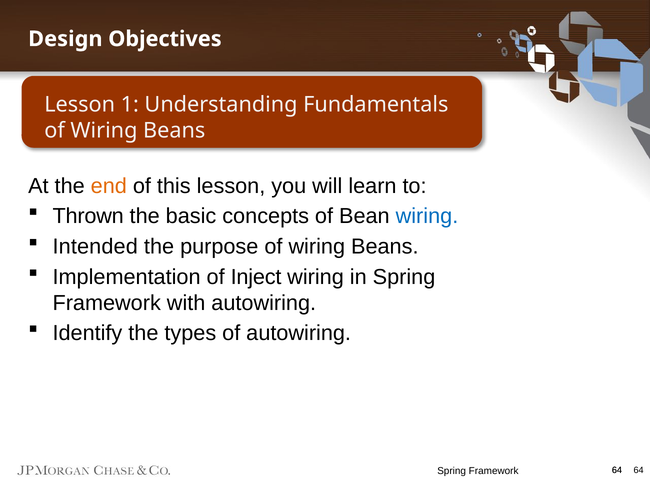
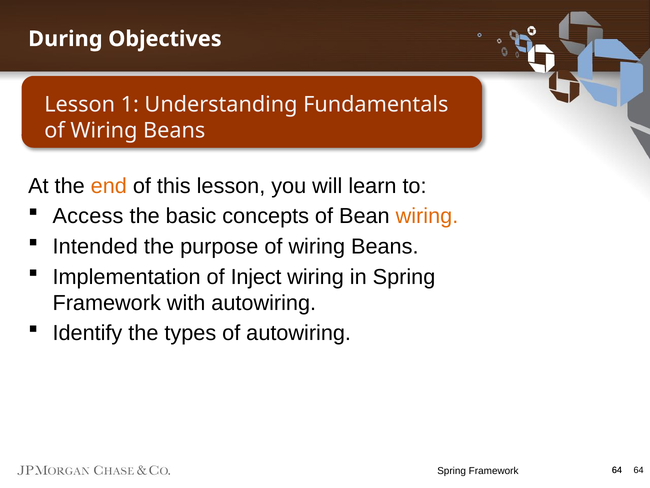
Design: Design -> During (65, 39)
Thrown: Thrown -> Access (88, 216)
wiring colour: blue -> orange (427, 216)
